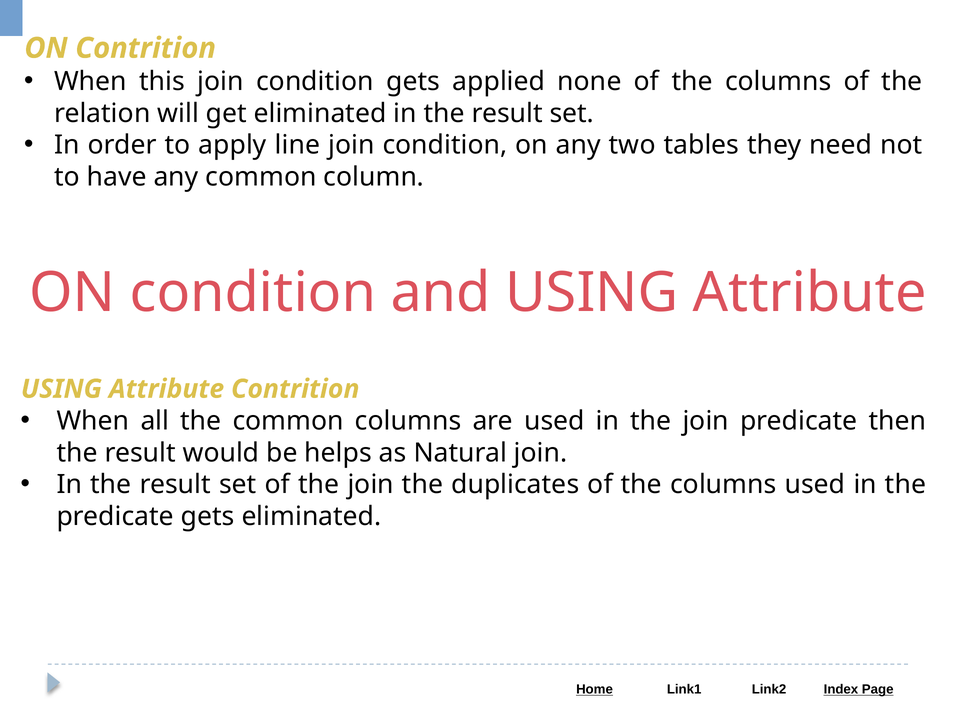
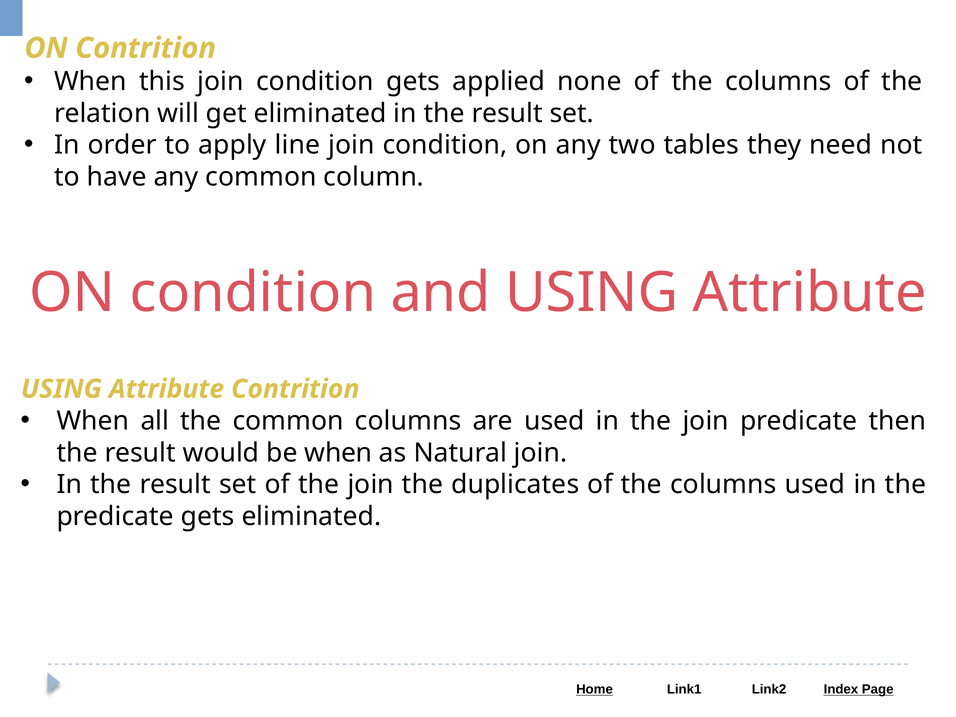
be helps: helps -> when (338, 453)
